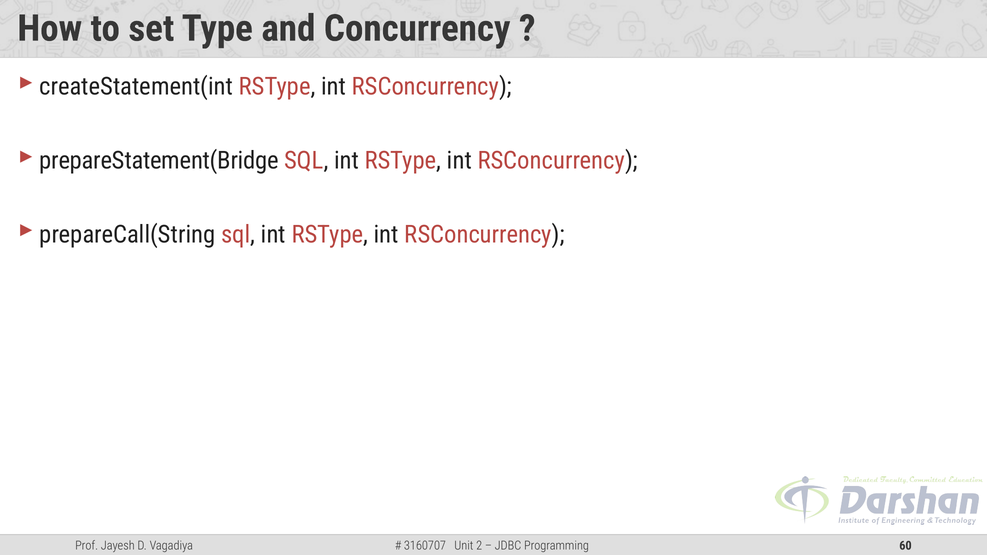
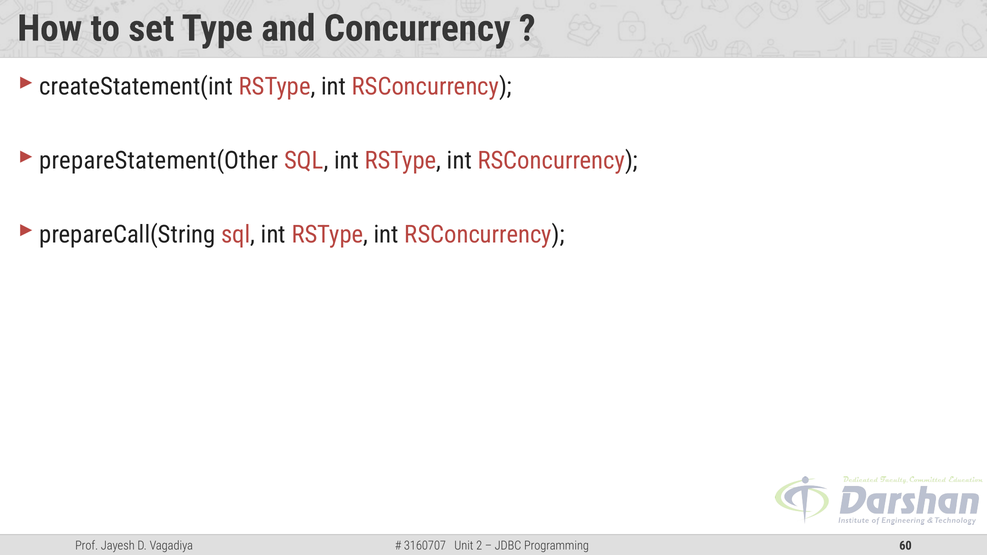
prepareStatement(Bridge: prepareStatement(Bridge -> prepareStatement(Other (159, 161)
